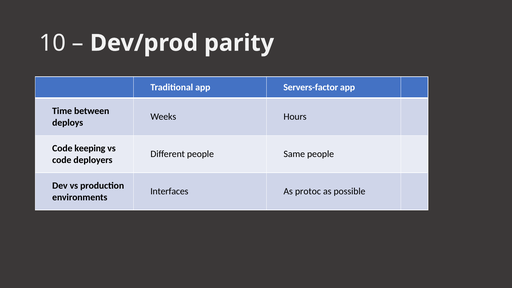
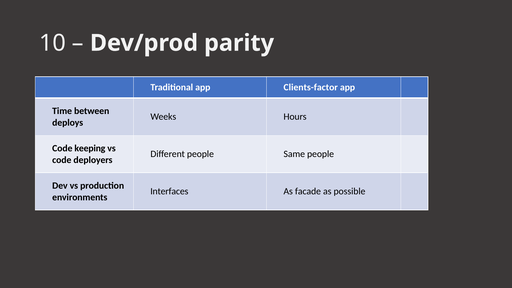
Servers-factor: Servers-factor -> Clients-factor (311, 87)
protoc: protoc -> facade (308, 191)
